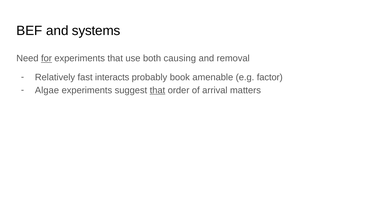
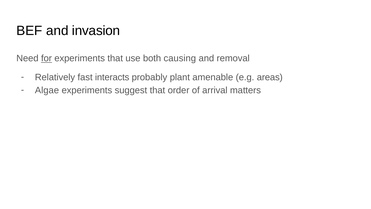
systems: systems -> invasion (96, 31)
book: book -> plant (180, 77)
factor: factor -> areas (270, 77)
that underline: present -> none (157, 90)
